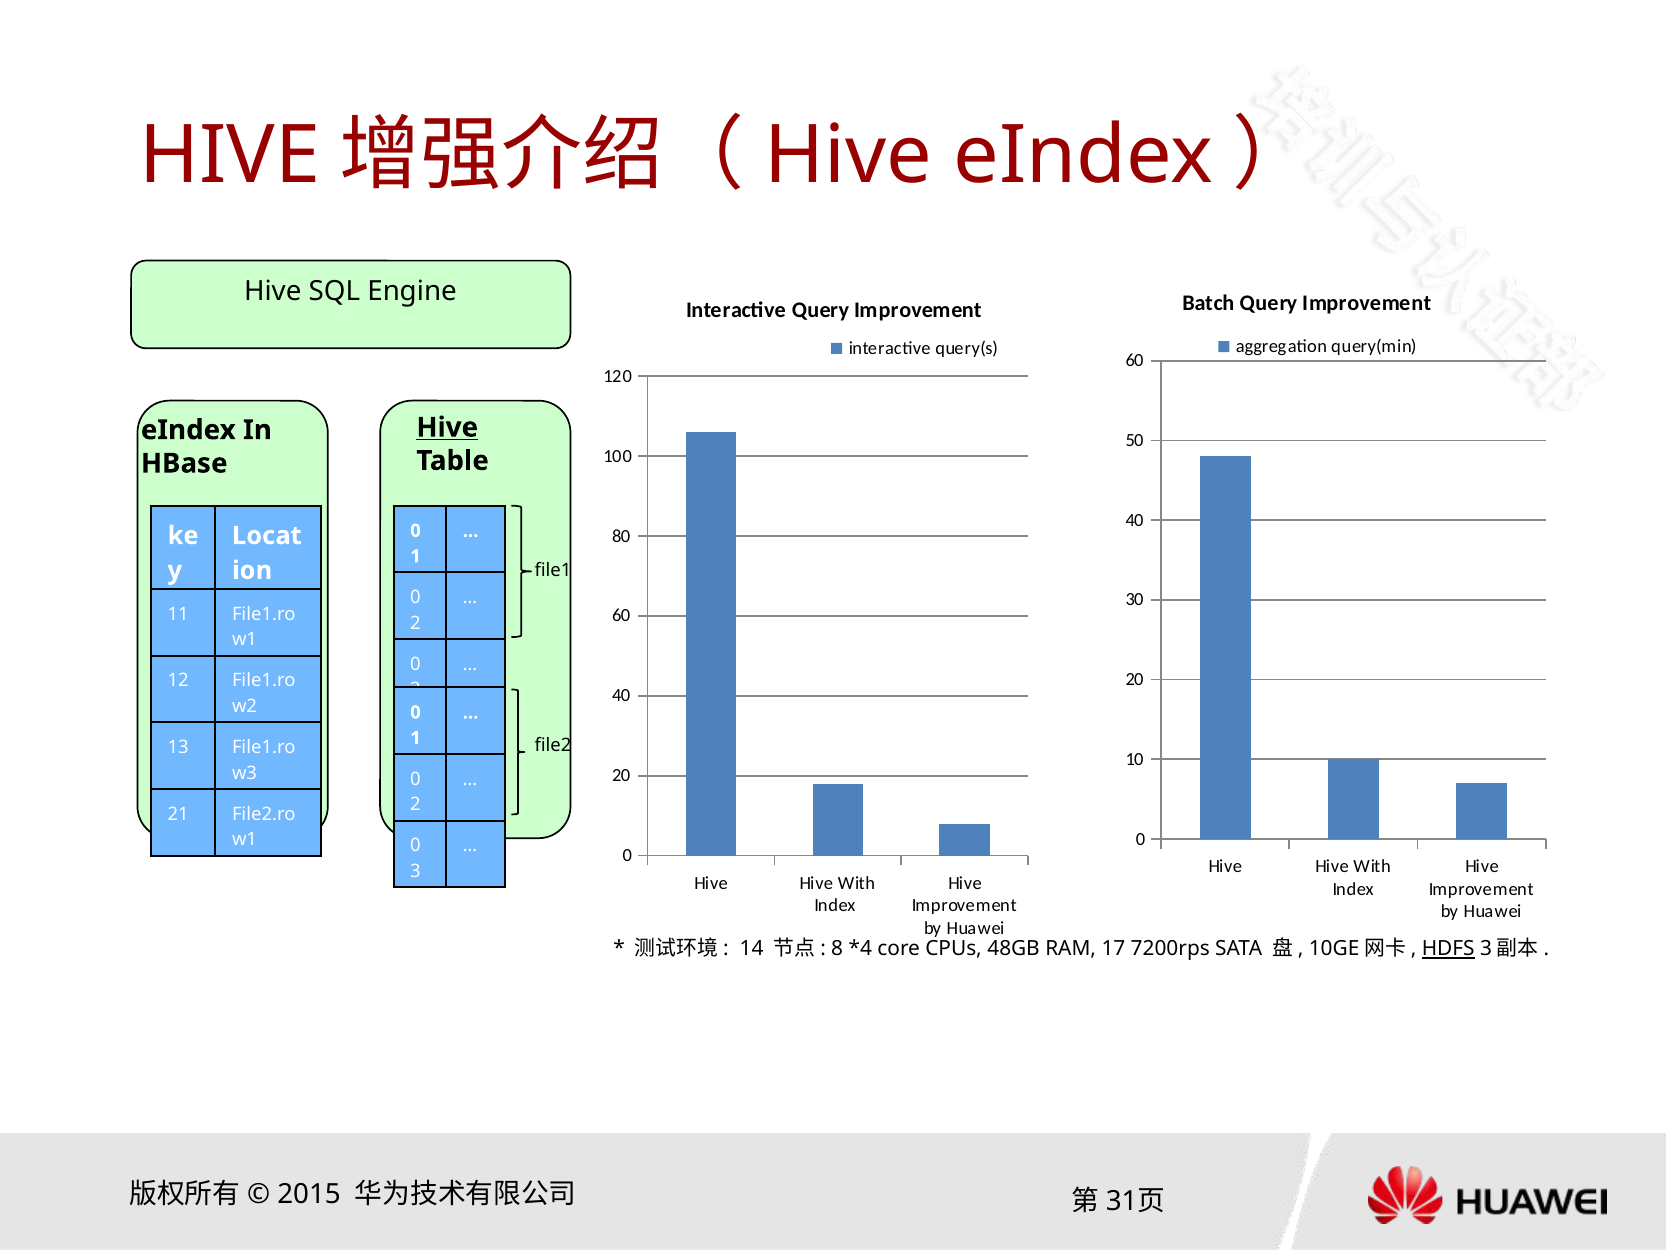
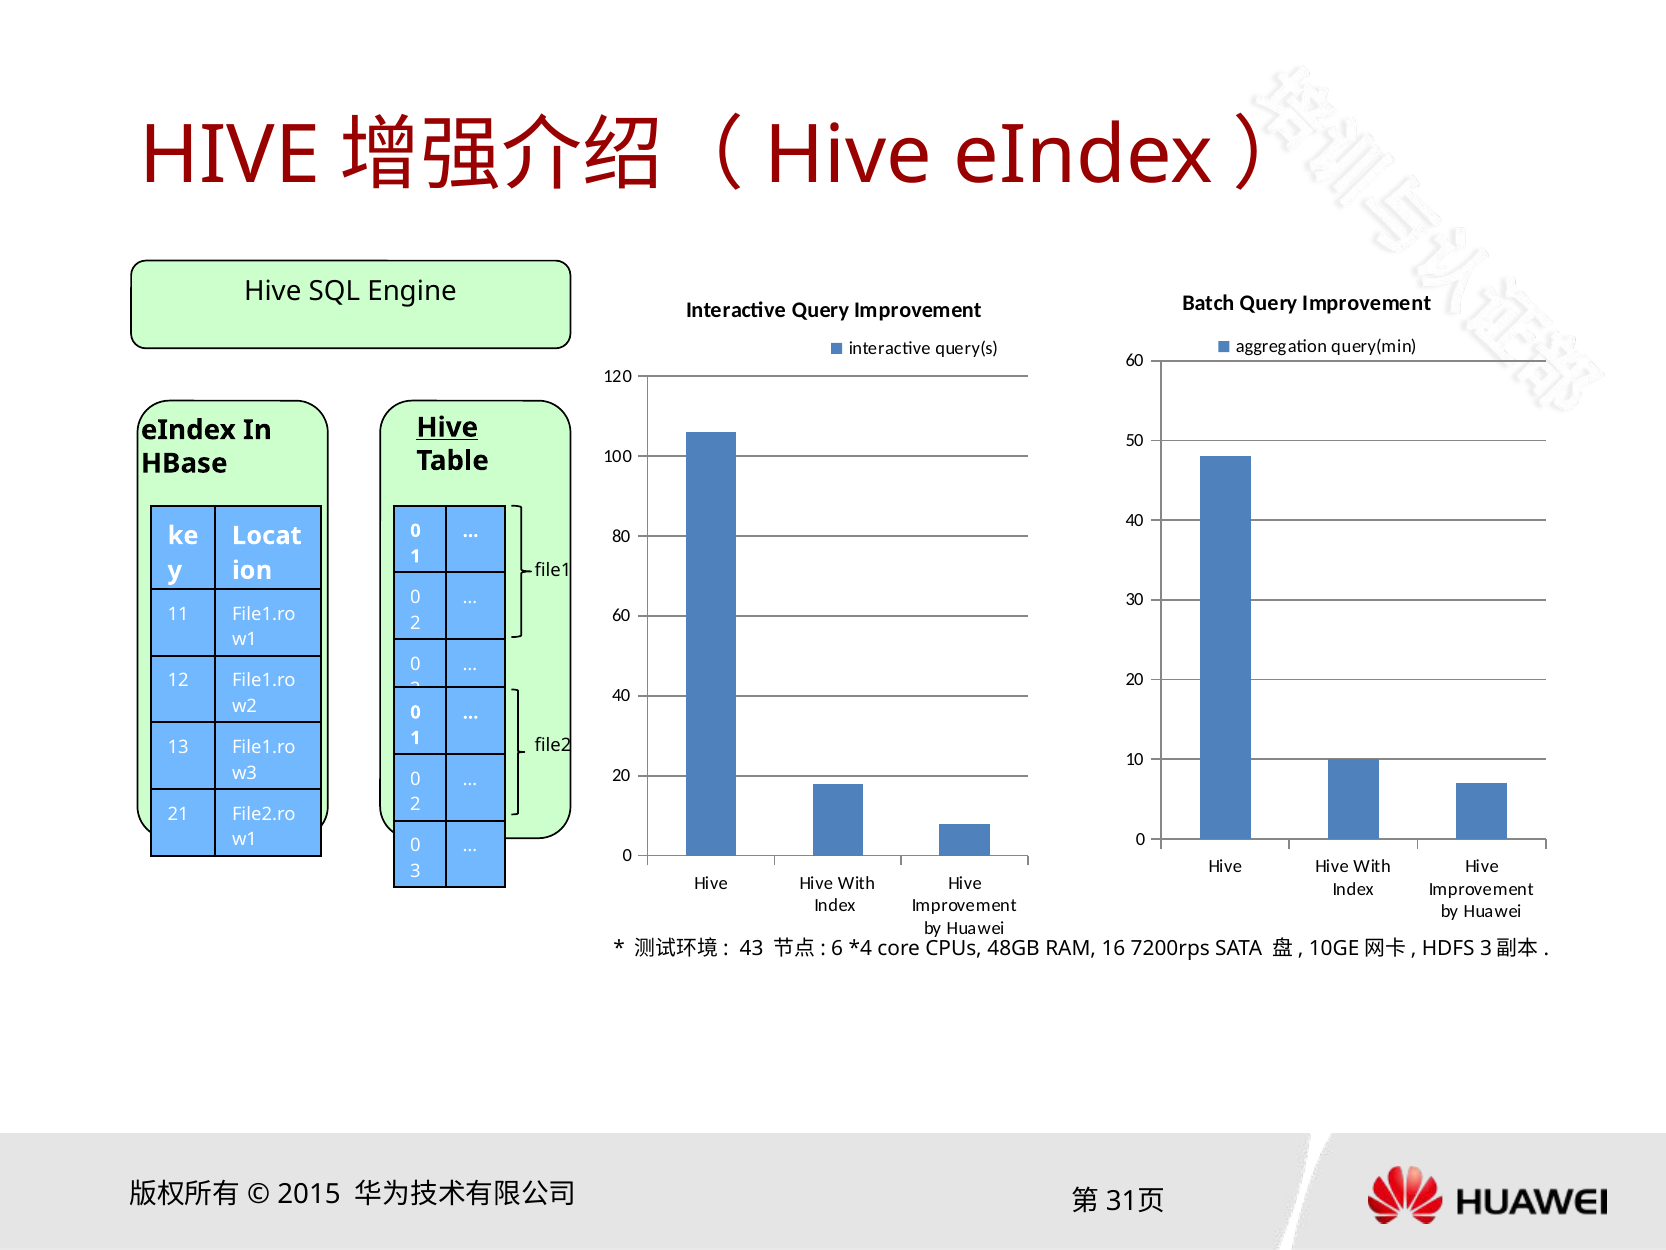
14: 14 -> 43 (752, 949)
8: 8 -> 6 (837, 949)
17: 17 -> 16 (1113, 949)
HDFS underline: present -> none (1448, 949)
